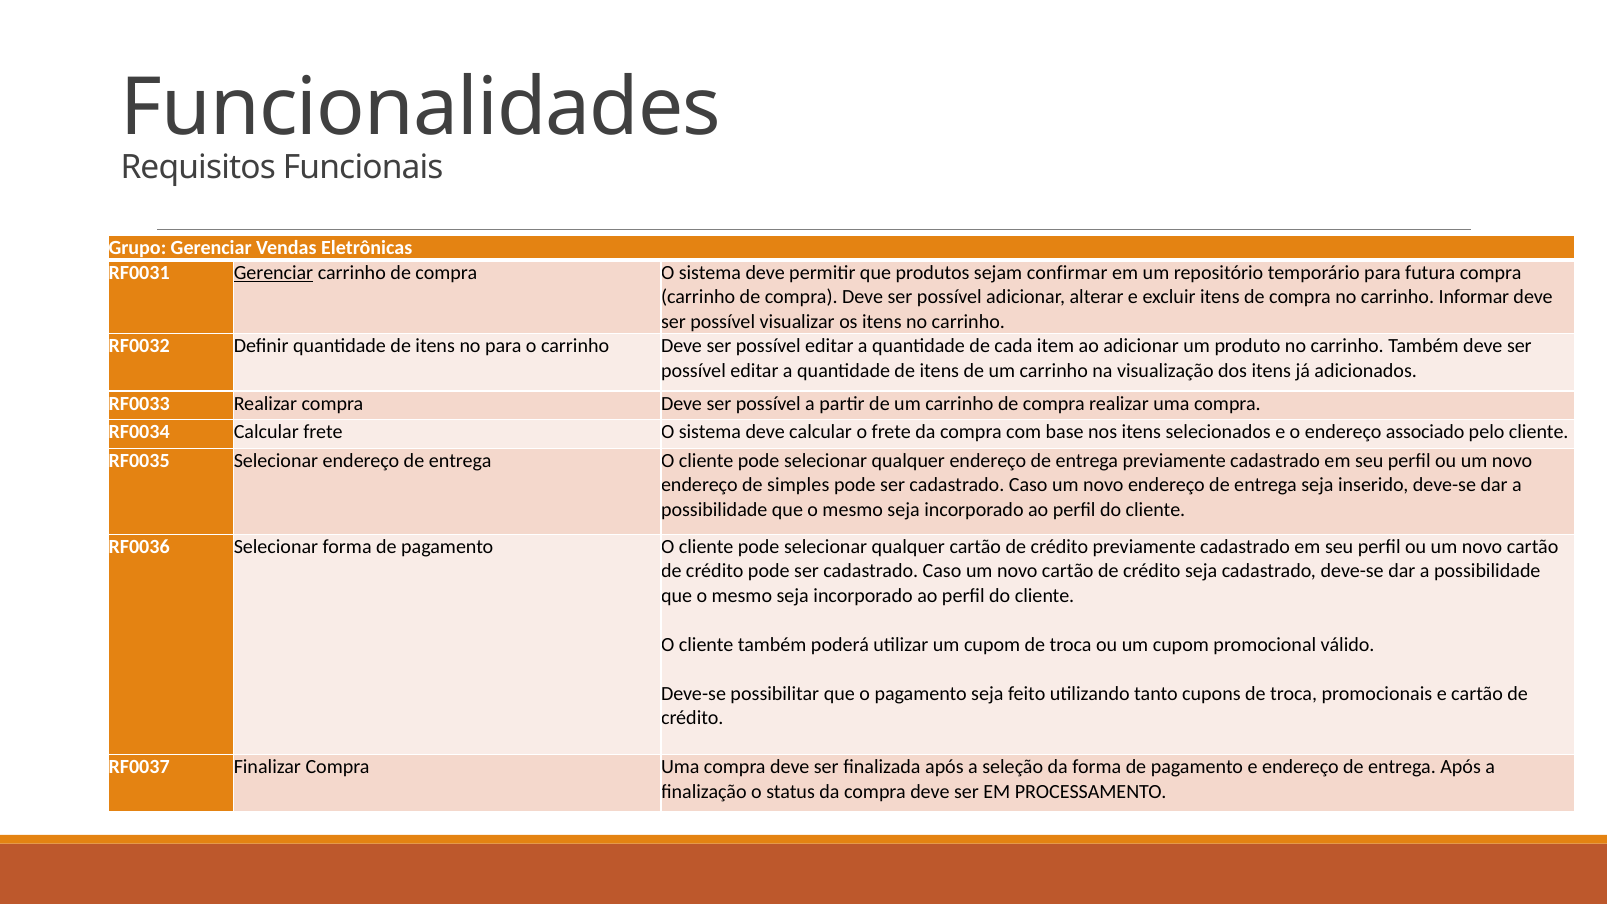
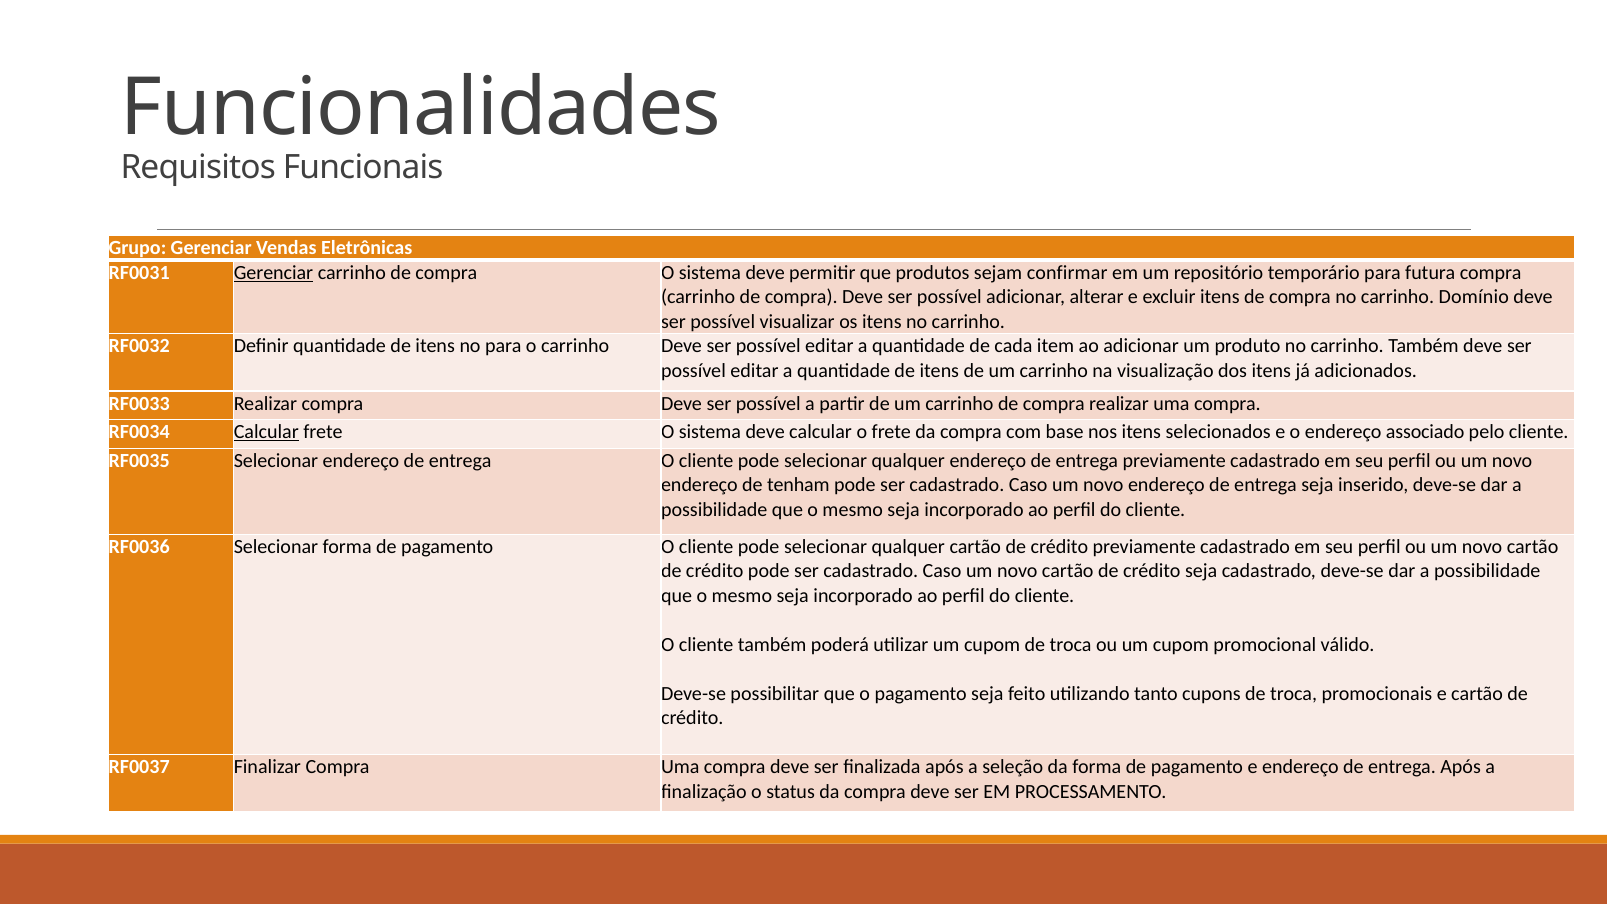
Informar: Informar -> Domínio (1474, 297)
Calcular underline: none -> present (266, 432)
simples: simples -> tenham (798, 485)
